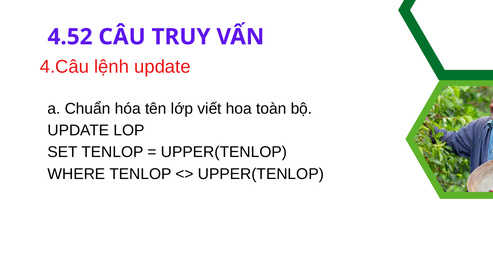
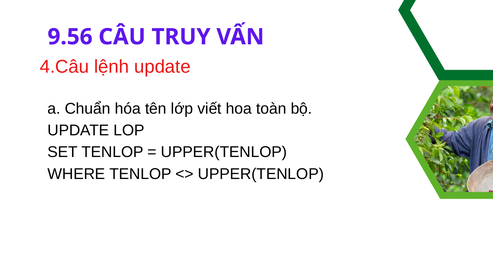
4.52: 4.52 -> 9.56 (70, 37)
